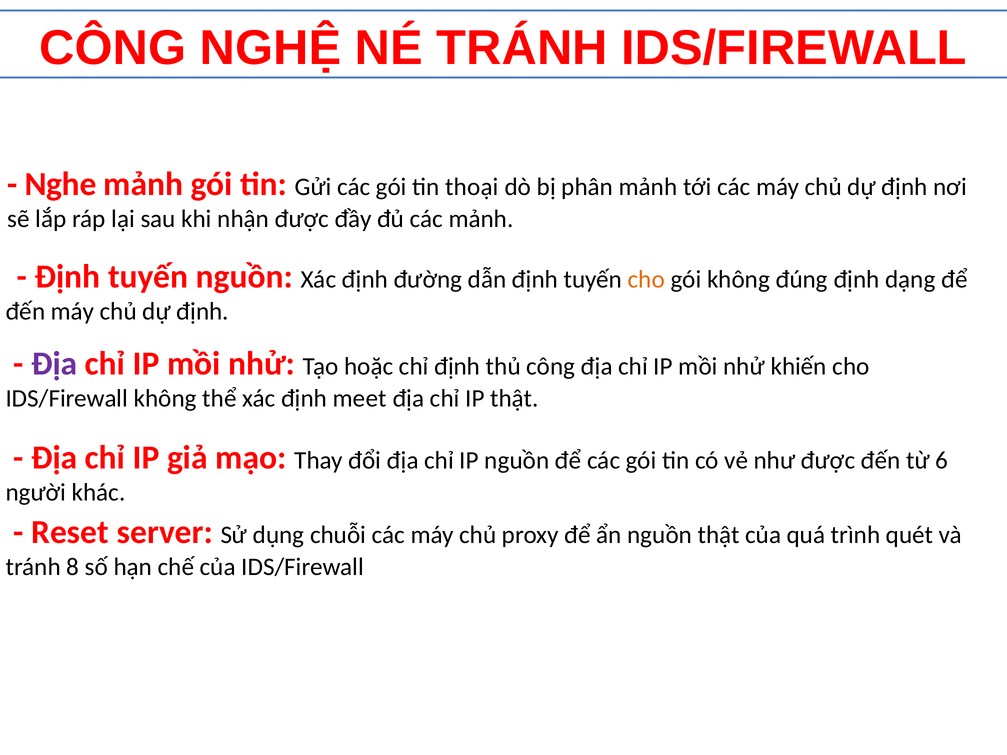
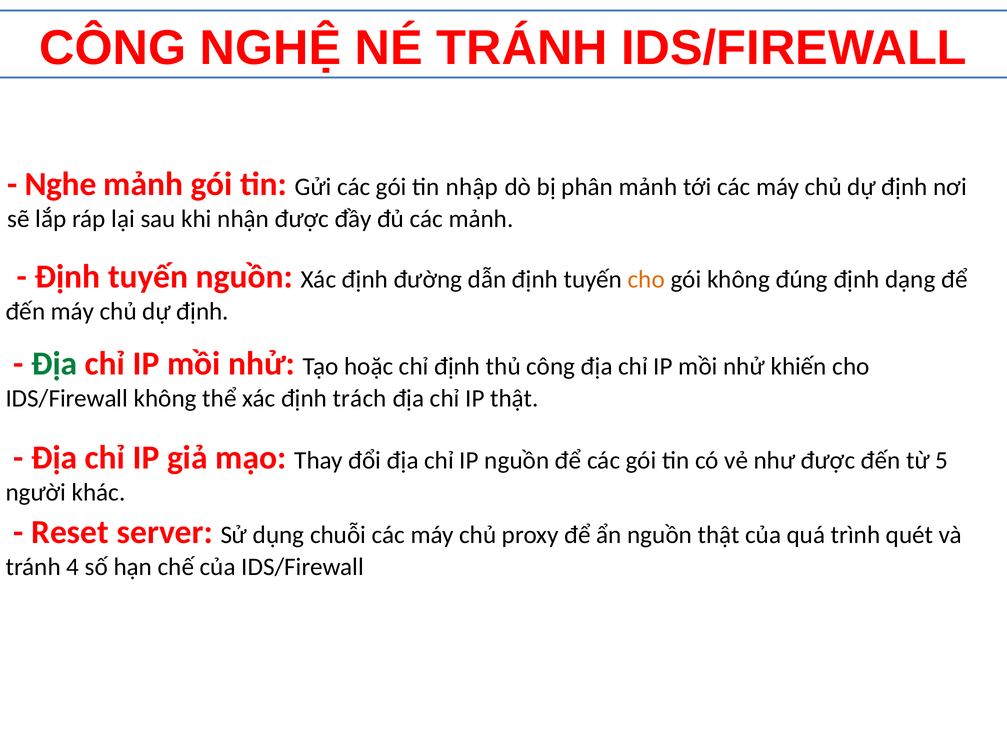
thoại: thoại -> nhập (472, 187)
Địa colour: purple -> green (54, 364)
meet: meet -> trách (360, 399)
6: 6 -> 5 (942, 461)
8: 8 -> 4 (73, 567)
